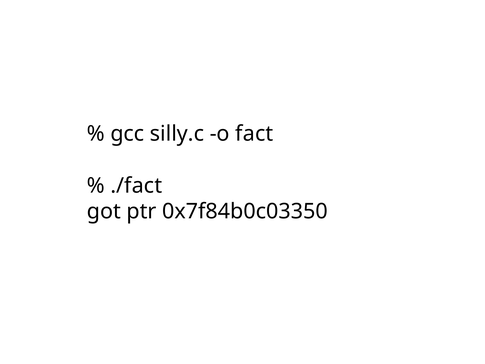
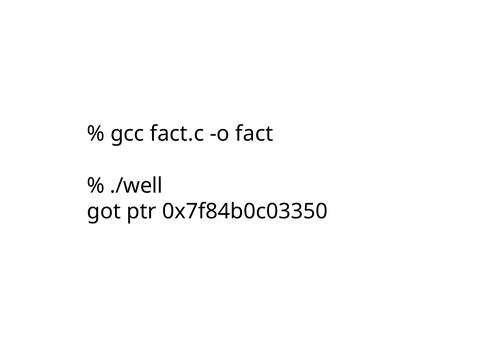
silly.c: silly.c -> fact.c (177, 134)
./fact: ./fact -> ./well (136, 186)
